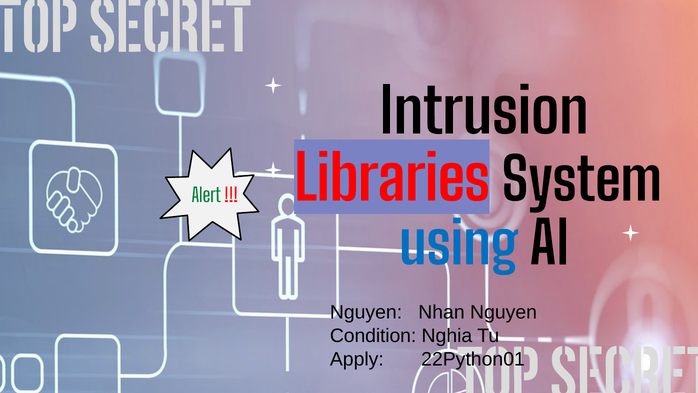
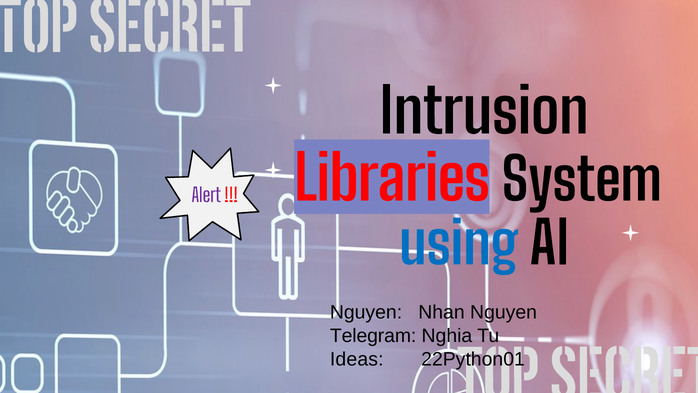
Alert colour: green -> purple (206, 195)
Condition: Condition -> Telegram (373, 336)
Apply: Apply -> Ideas (357, 359)
